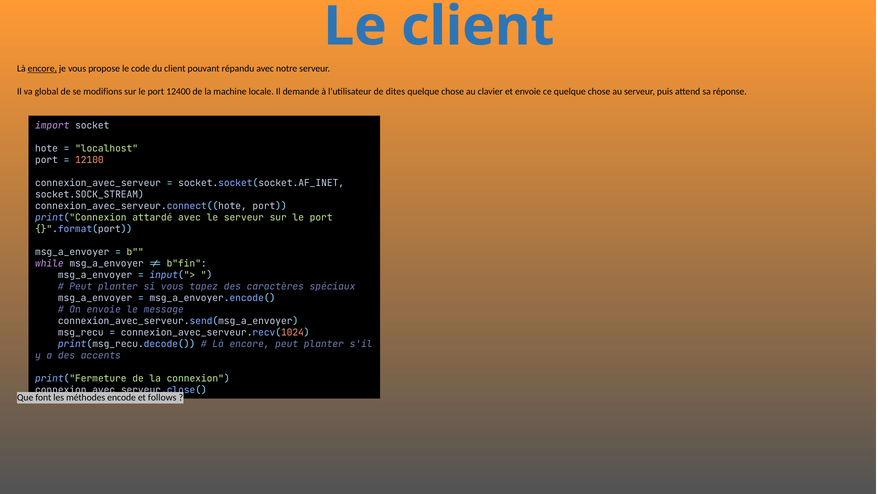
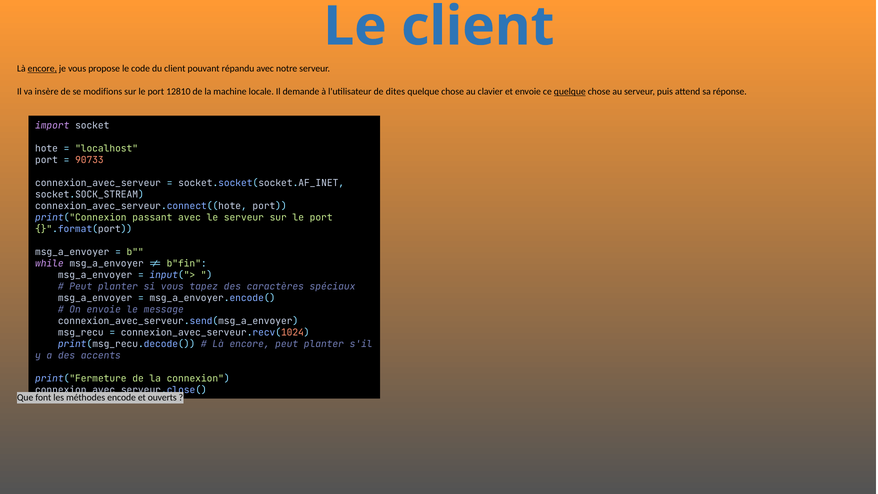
global: global -> insère (47, 92)
12400: 12400 -> 12810 (178, 92)
quelque underline: none -> present (570, 92)
12100: 12100 -> 90733 (89, 160)
attardé: attardé -> passant (152, 217)
follows: follows -> ouverts (162, 398)
